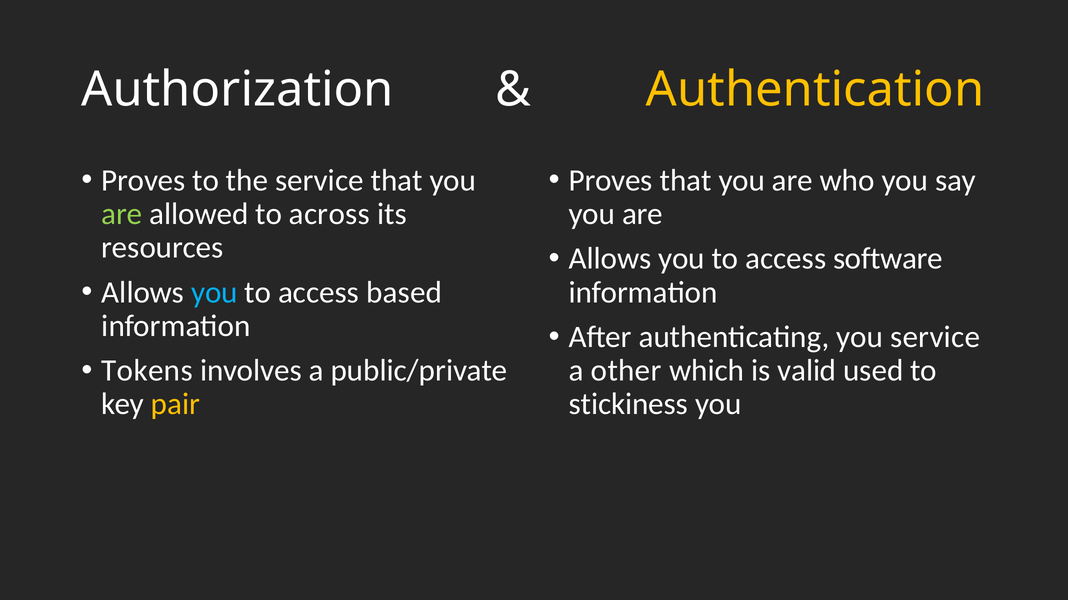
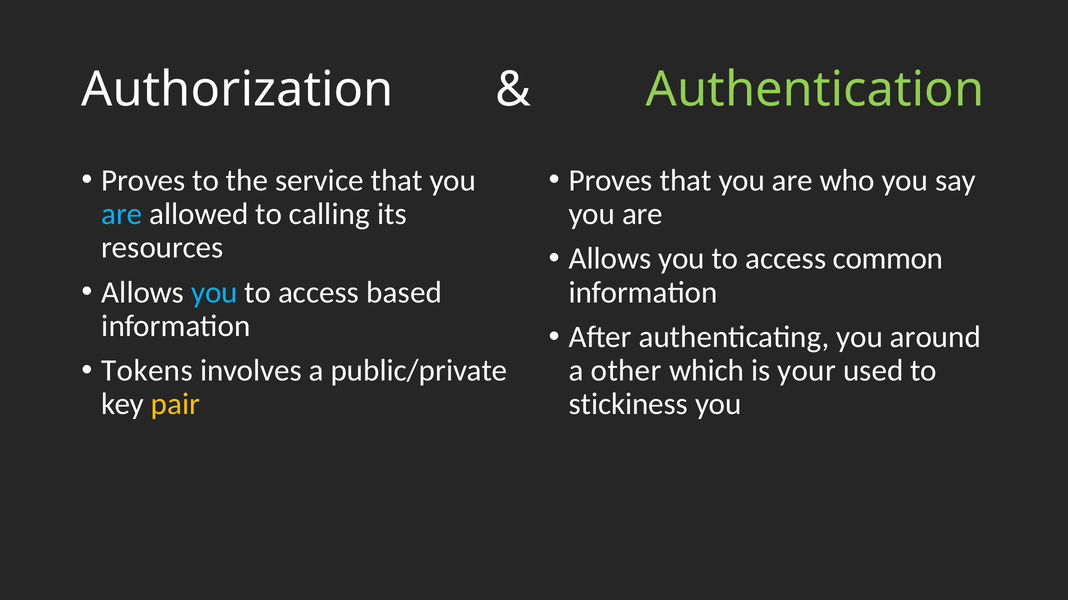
Authentication colour: yellow -> light green (815, 90)
are colour: light green -> light blue (122, 214)
across: across -> calling (329, 214)
software: software -> common (888, 259)
you service: service -> around (935, 337)
valid: valid -> your (807, 371)
